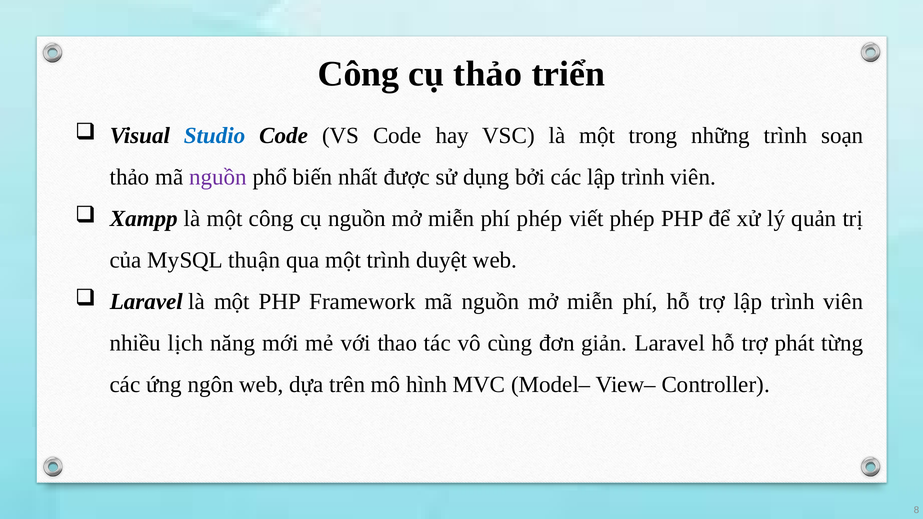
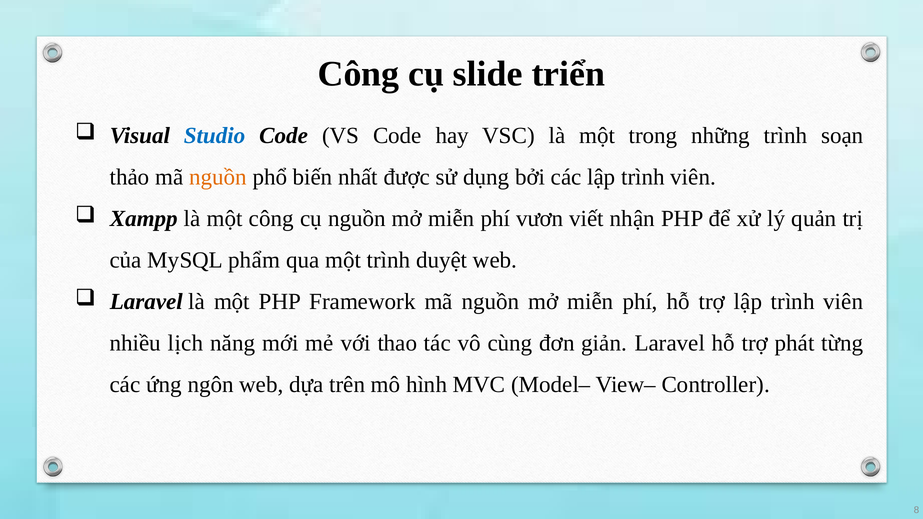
cụ thảo: thảo -> slide (488, 74)
nguồn colour: purple -> orange (218, 177)
phí phép: phép -> vươn (540, 219)
viết phép: phép -> nhận (632, 219)
thuận: thuận -> phẩm (254, 260)
